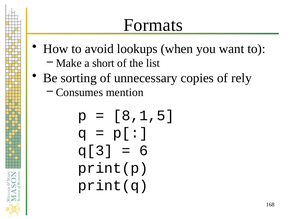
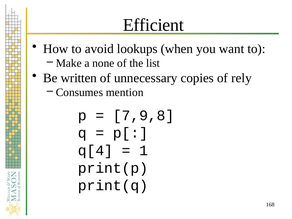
Formats: Formats -> Efficient (153, 25)
short: short -> none (103, 63)
sorting: sorting -> written (79, 78)
8,1,5: 8,1,5 -> 7,9,8 (144, 115)
q[3: q[3 -> q[4 (95, 150)
6: 6 -> 1 (144, 150)
